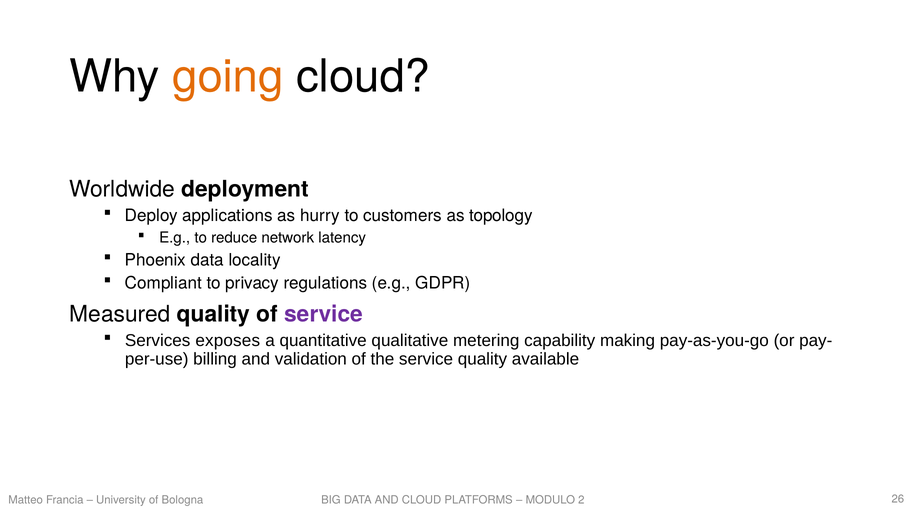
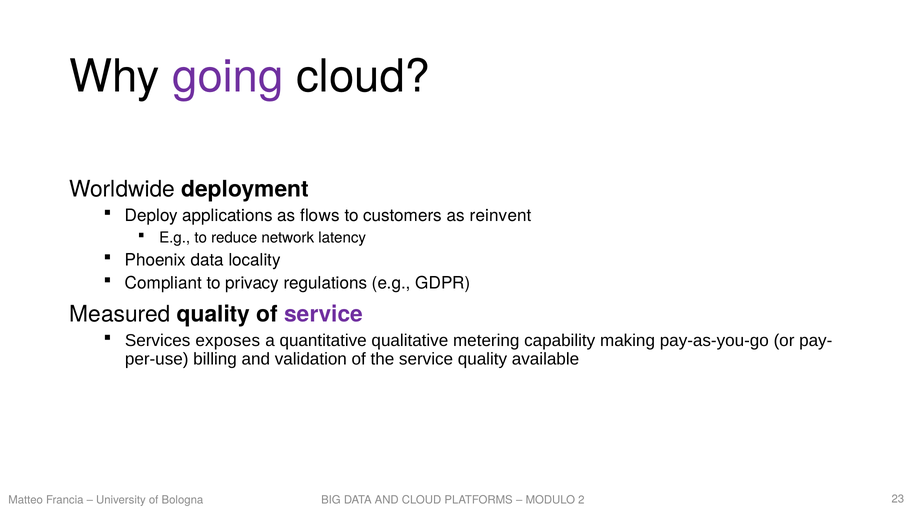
going colour: orange -> purple (228, 77)
hurry: hurry -> flows (320, 216)
topology: topology -> reinvent (501, 216)
26: 26 -> 23 (898, 498)
